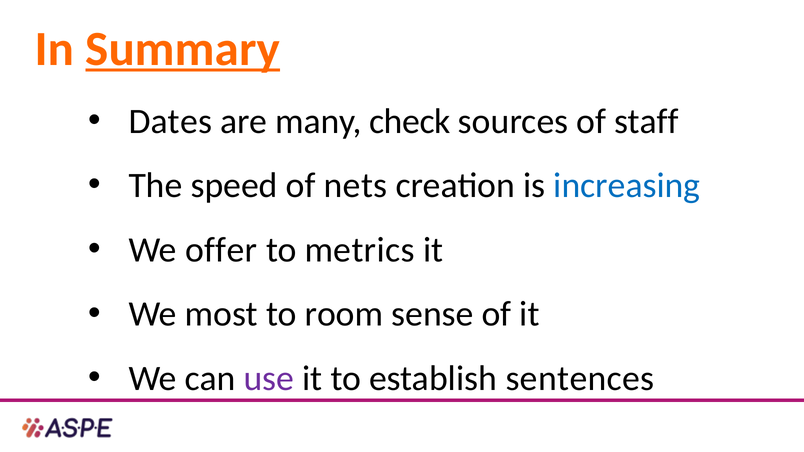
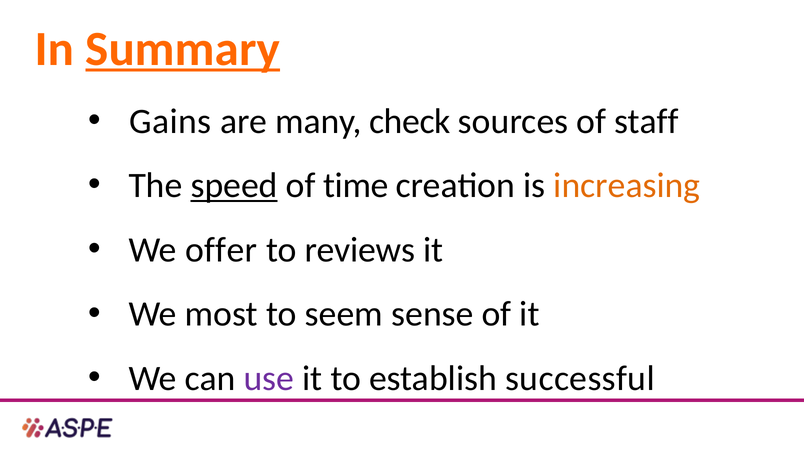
Dates: Dates -> Gains (170, 121)
speed underline: none -> present (234, 186)
nets: nets -> time (356, 186)
increasing colour: blue -> orange (627, 186)
metrics: metrics -> reviews (360, 250)
room: room -> seem (344, 314)
sentences: sentences -> successful (580, 379)
